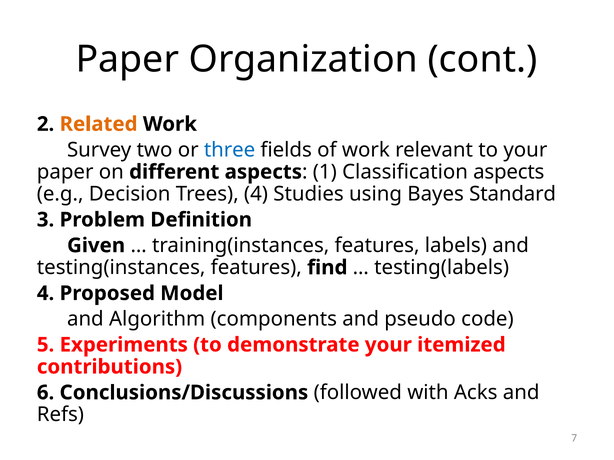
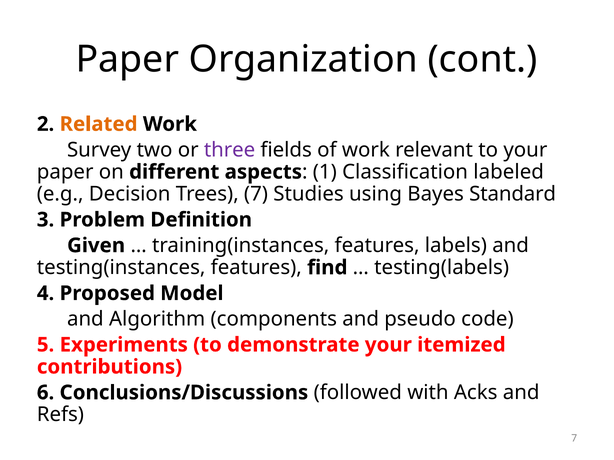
three colour: blue -> purple (230, 150)
Classification aspects: aspects -> labeled (509, 172)
Trees 4: 4 -> 7 (256, 194)
